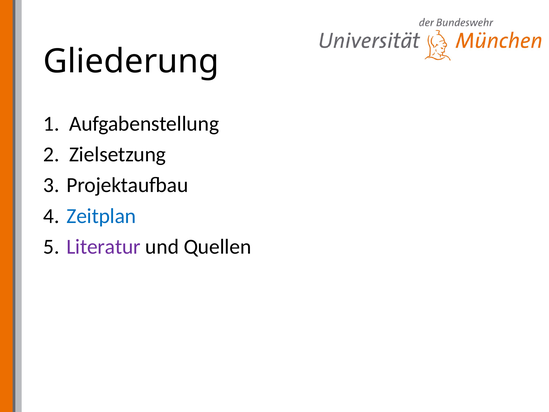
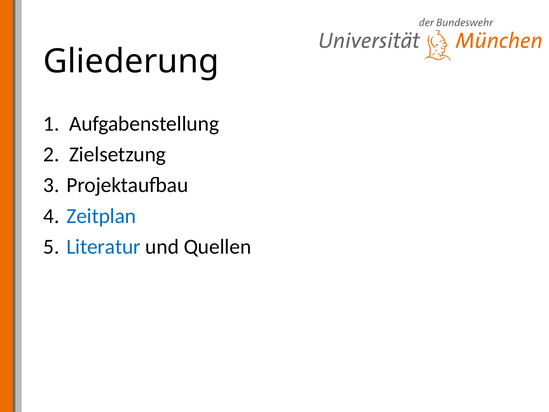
Literatur colour: purple -> blue (104, 247)
